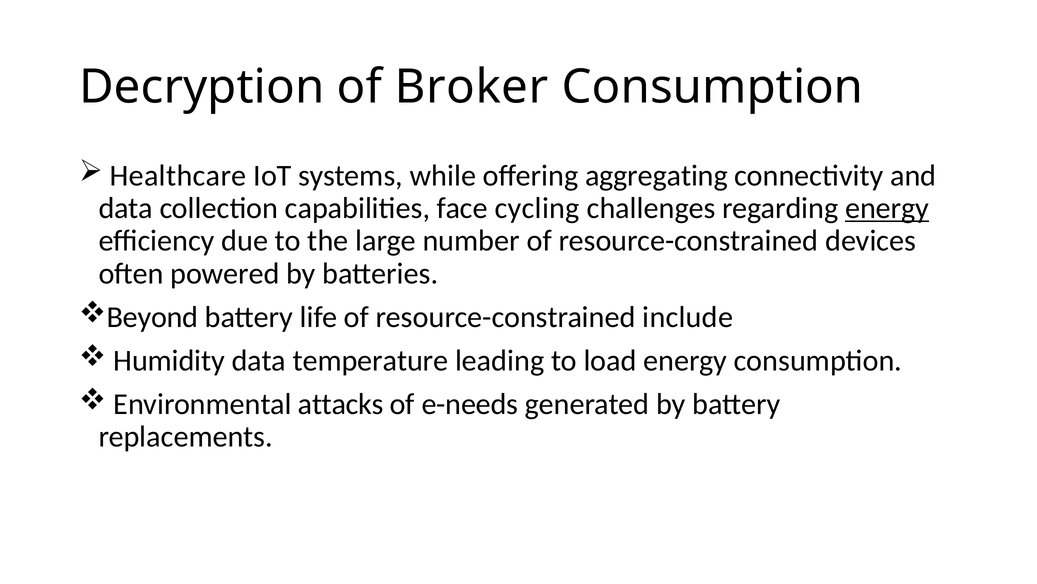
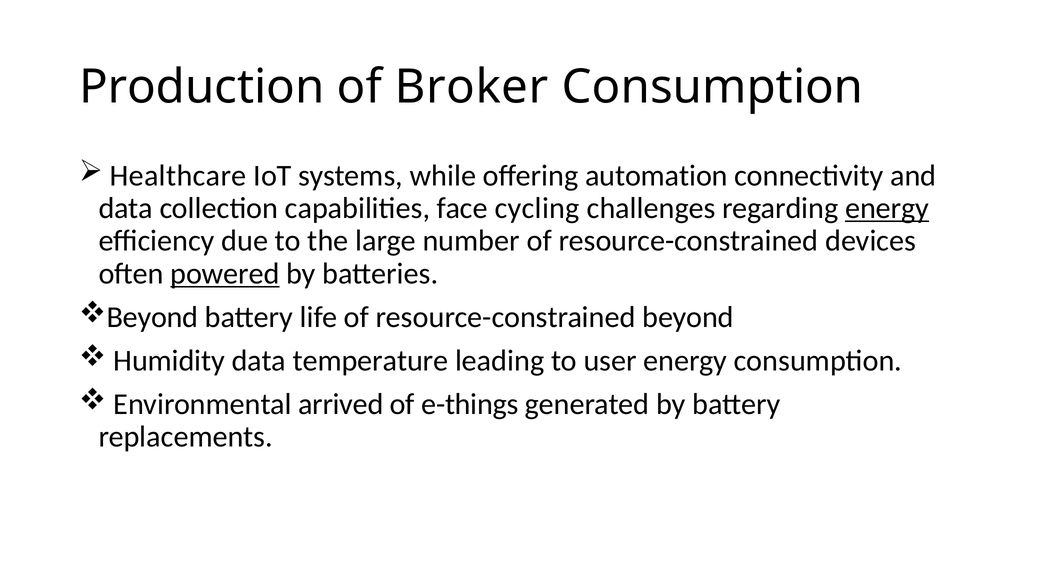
Decryption: Decryption -> Production (202, 87)
aggregating: aggregating -> automation (656, 175)
powered underline: none -> present (225, 273)
resource-constrained include: include -> beyond (688, 317)
load: load -> user (610, 360)
attacks: attacks -> arrived (341, 404)
e-needs: e-needs -> e-things (470, 404)
